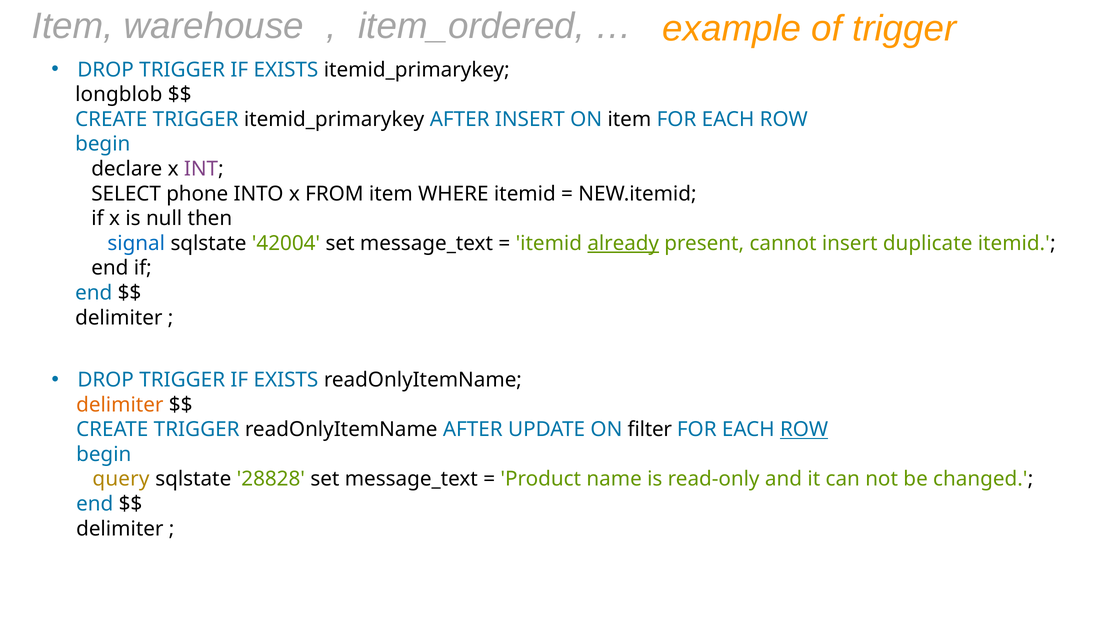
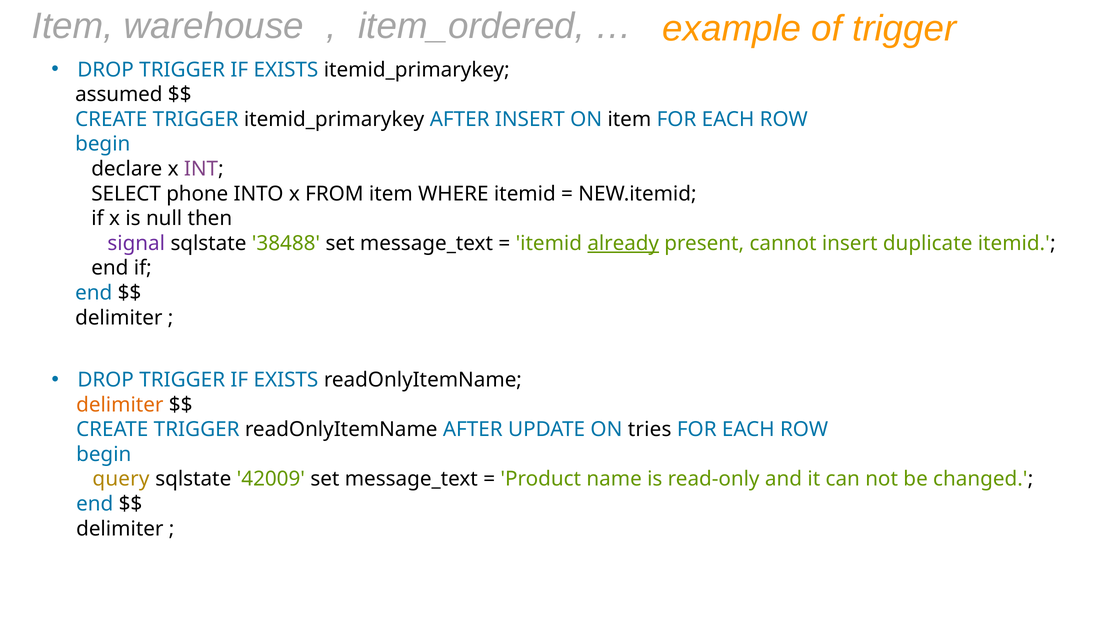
longblob: longblob -> assumed (119, 95)
signal colour: blue -> purple (136, 243)
42004: 42004 -> 38488 (286, 243)
filter: filter -> tries (650, 430)
ROW underline: present -> none (804, 430)
28828: 28828 -> 42009 (271, 479)
